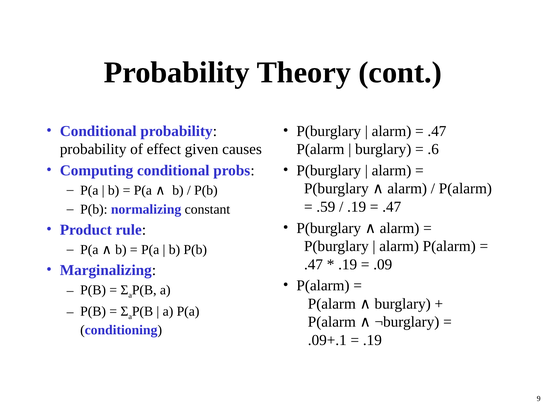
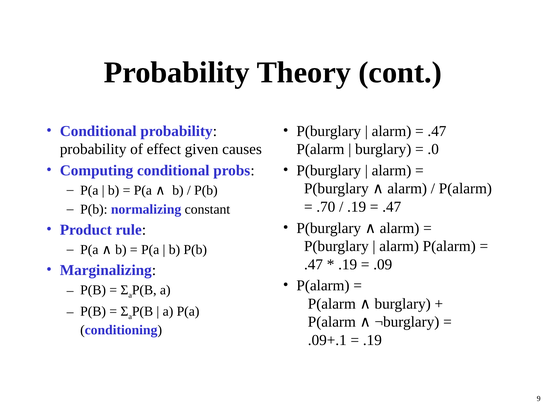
.6: .6 -> .0 (433, 149)
.59: .59 -> .70 (326, 207)
